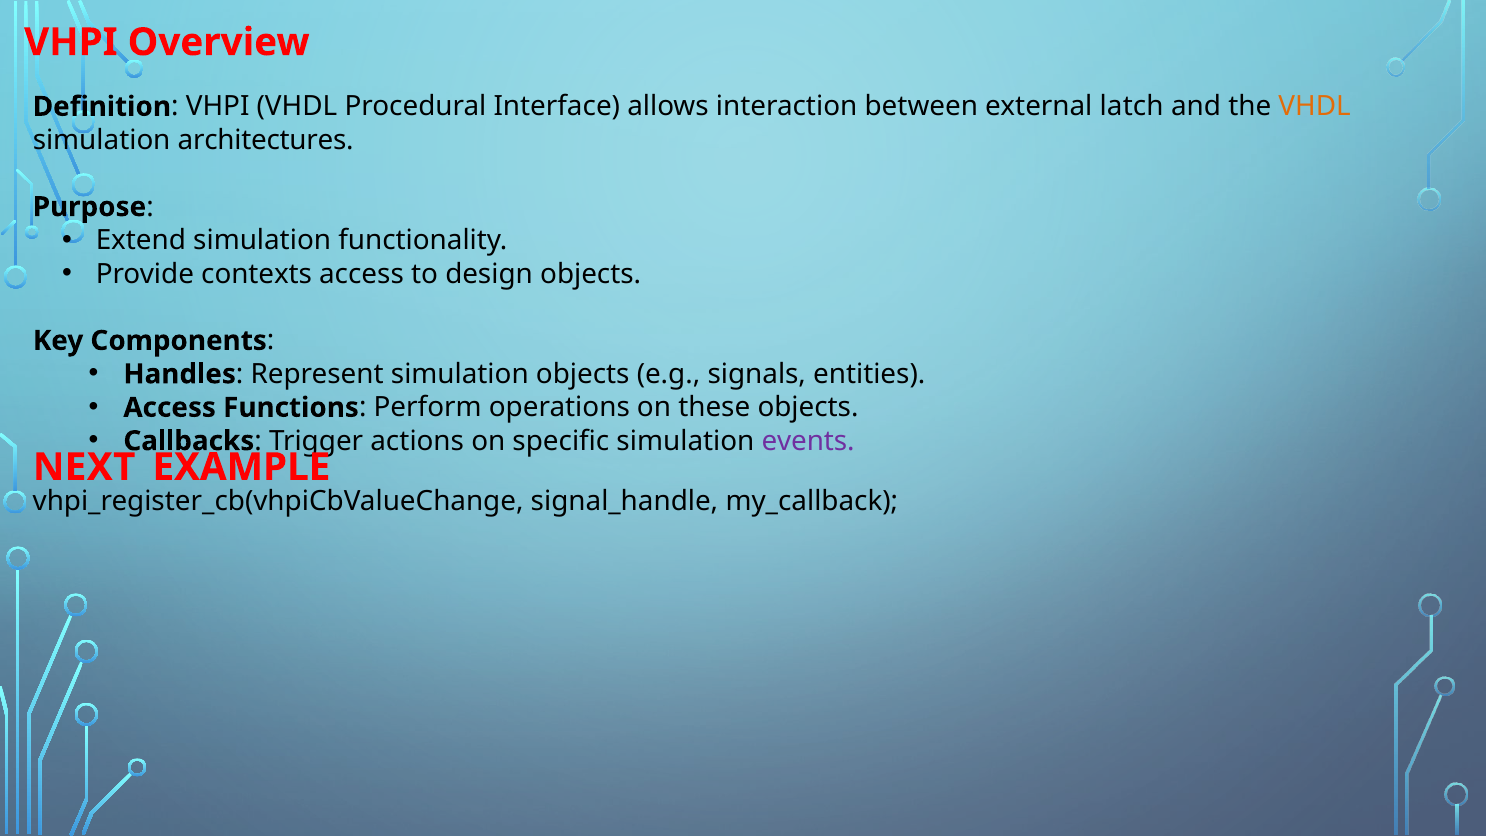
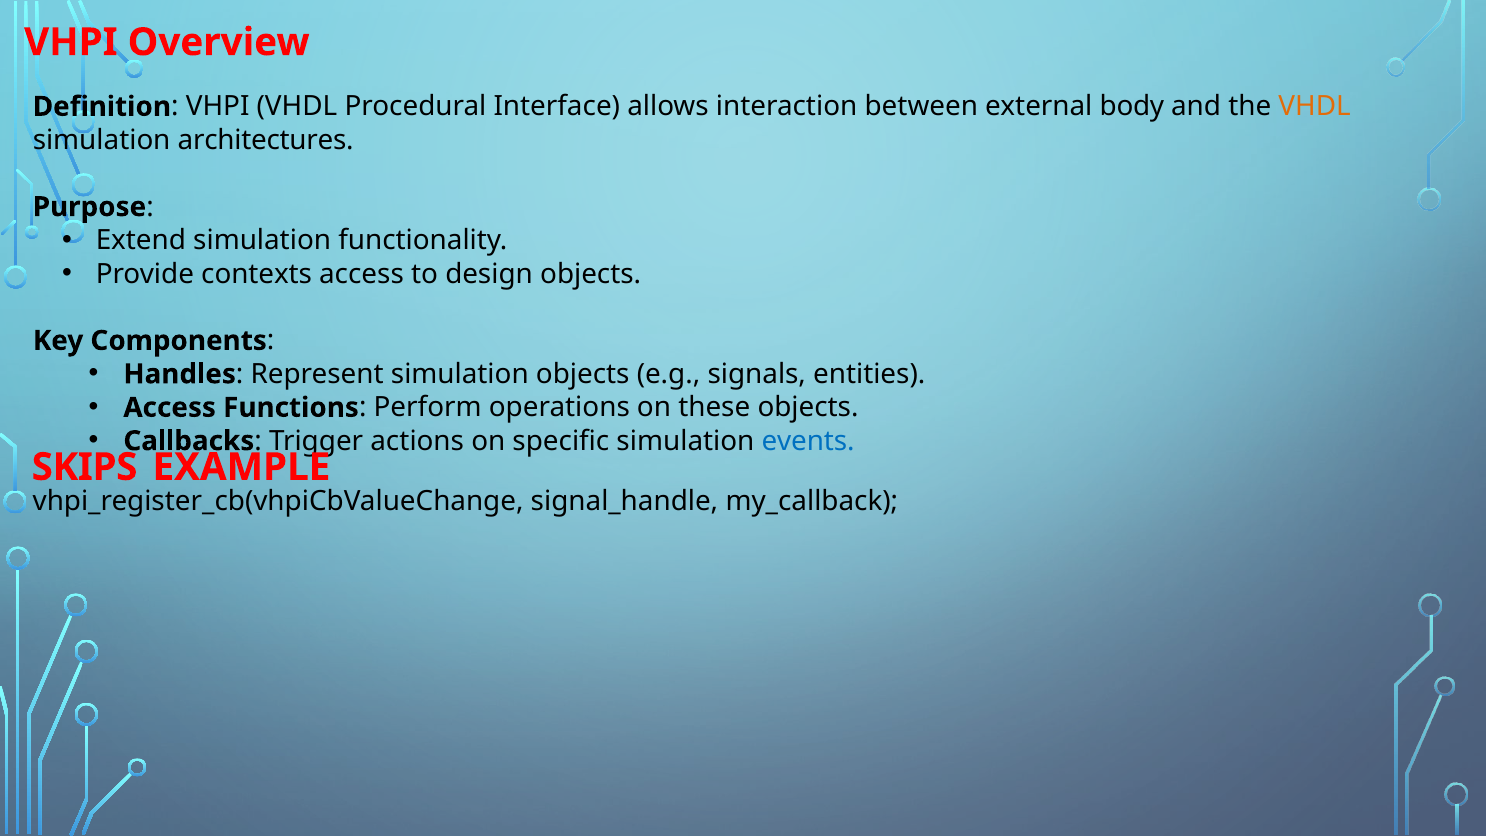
latch: latch -> body (1132, 107)
events colour: purple -> blue (808, 441)
NEXT: NEXT -> SKIPS (85, 467)
